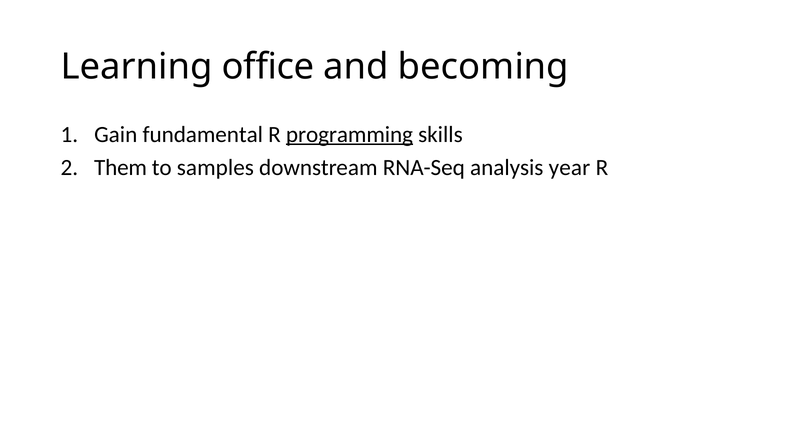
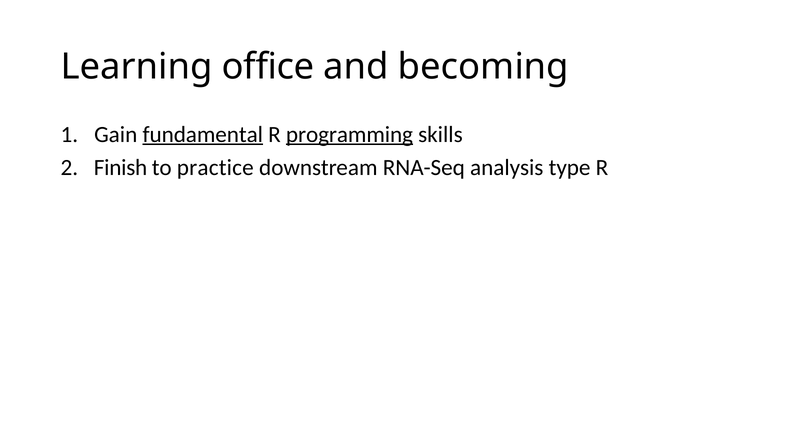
fundamental underline: none -> present (203, 134)
Them: Them -> Finish (121, 168)
samples: samples -> practice (215, 168)
year: year -> type (570, 168)
